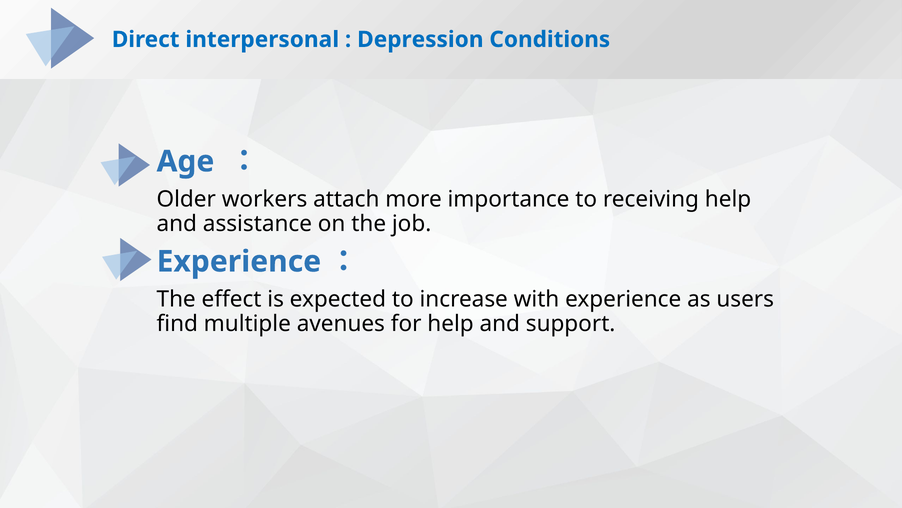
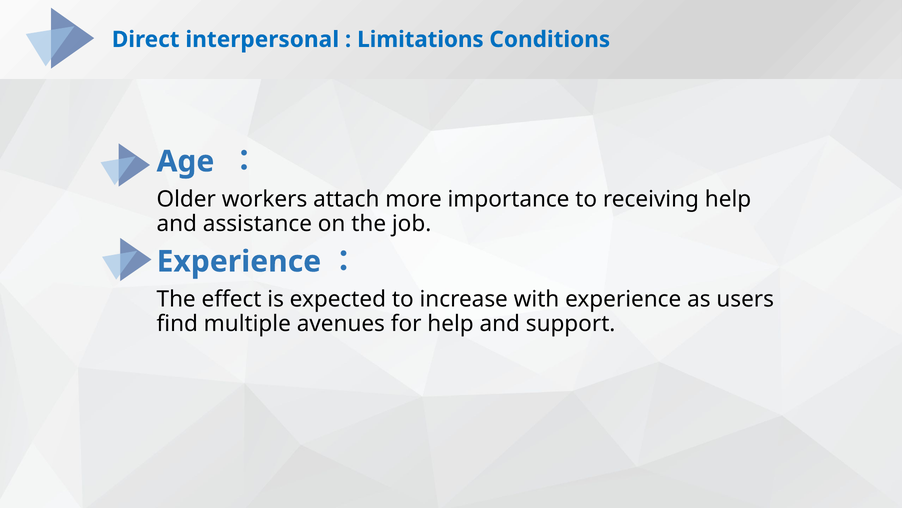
Depression: Depression -> Limitations (420, 39)
